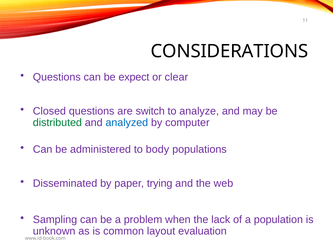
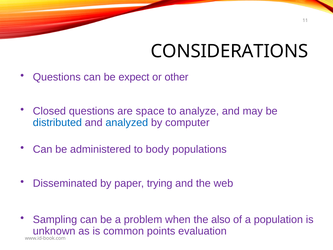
clear: clear -> other (177, 77)
switch: switch -> space (150, 111)
distributed colour: green -> blue (57, 123)
lack: lack -> also (221, 219)
layout: layout -> points (161, 231)
